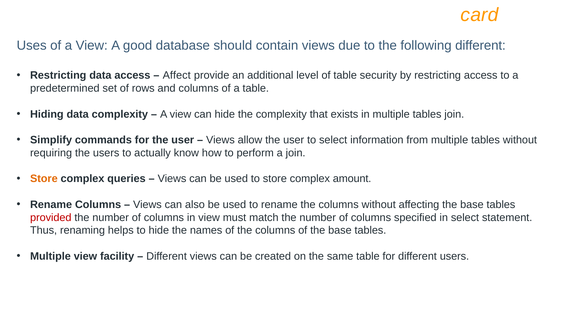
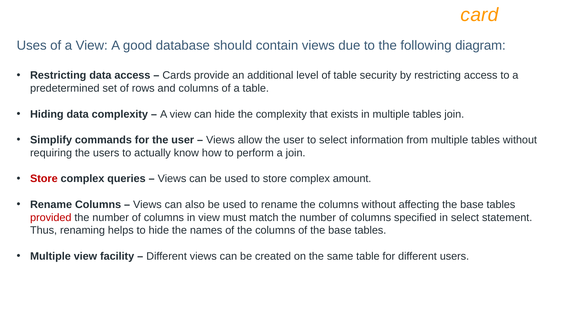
following different: different -> diagram (480, 45)
Affect: Affect -> Cards (177, 75)
Store colour: orange -> red (44, 179)
